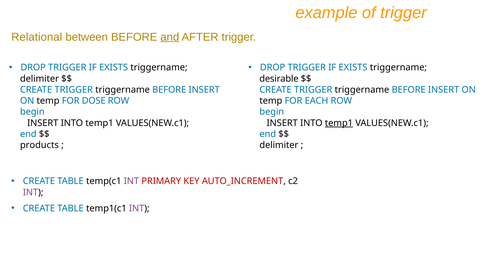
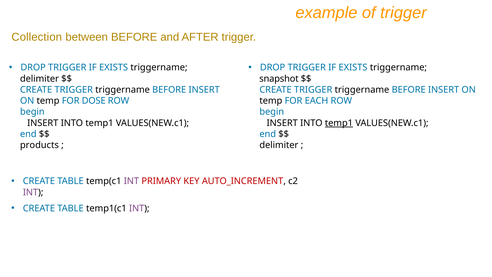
Relational: Relational -> Collection (37, 37)
and underline: present -> none (170, 37)
desirable: desirable -> snapshot (279, 79)
